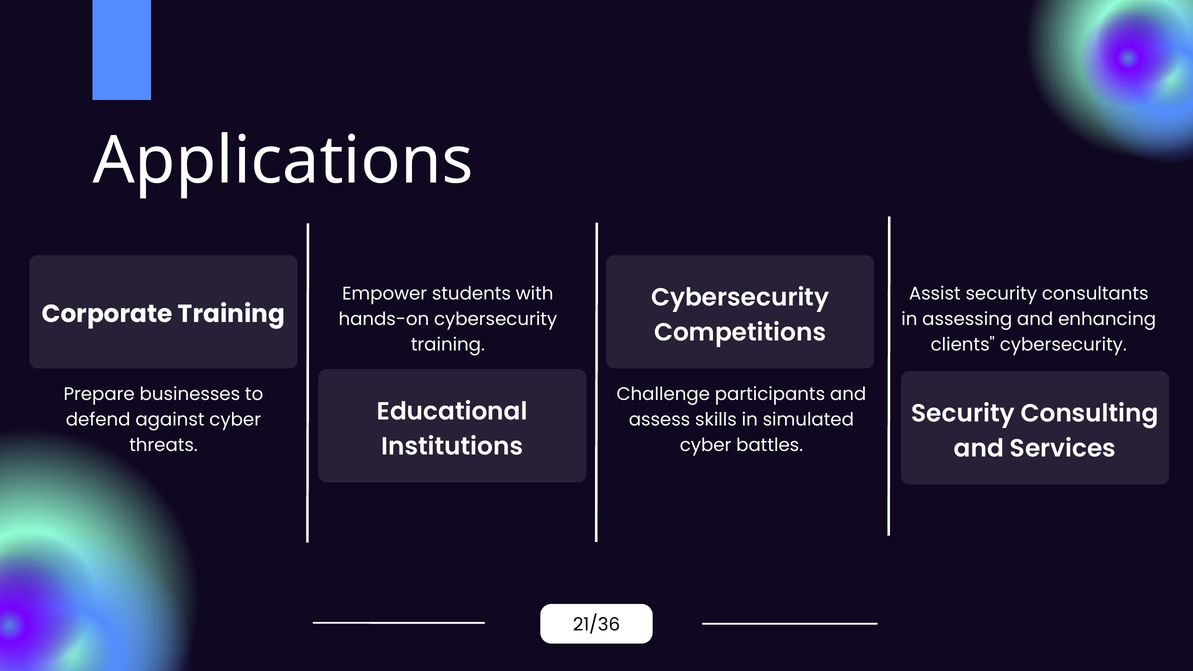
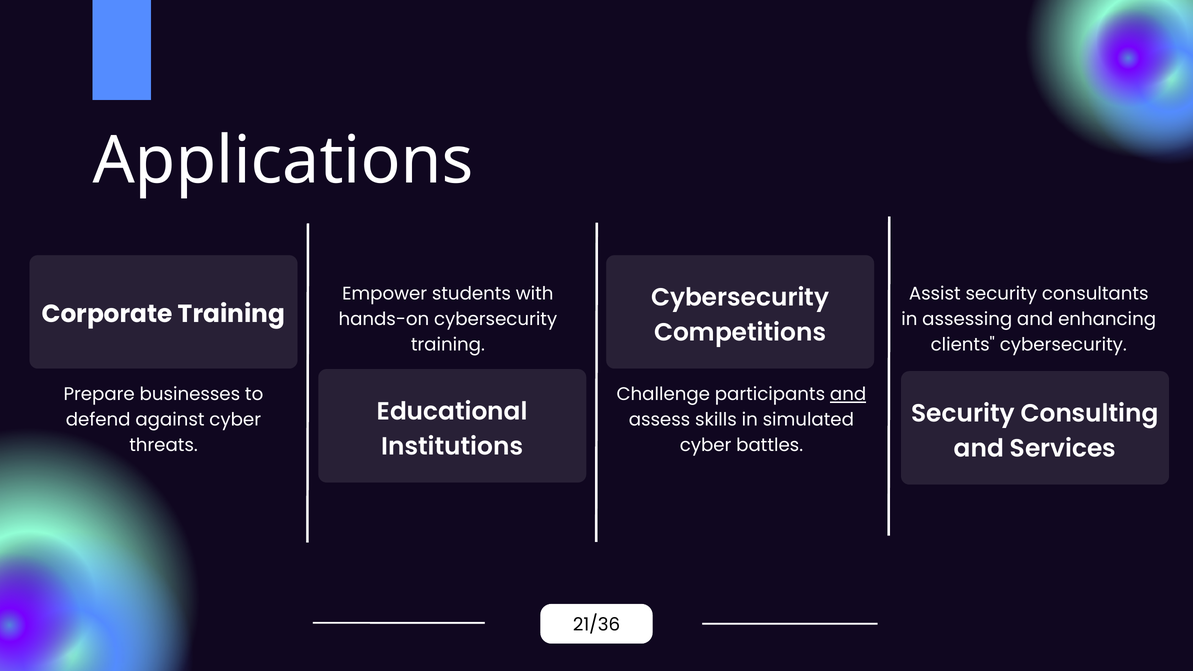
and underline: none -> present (848, 394)
